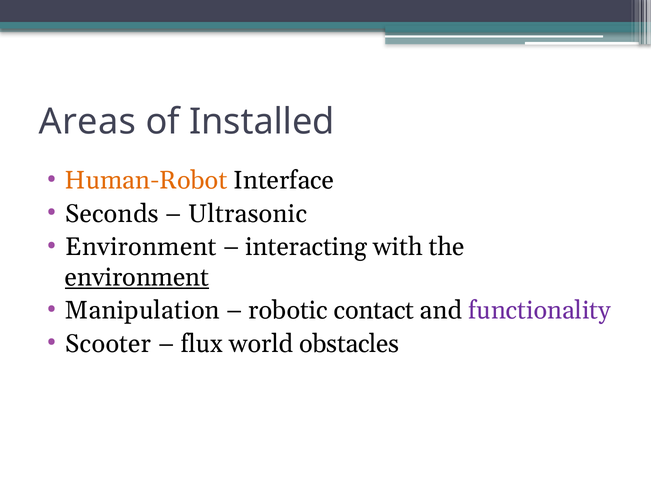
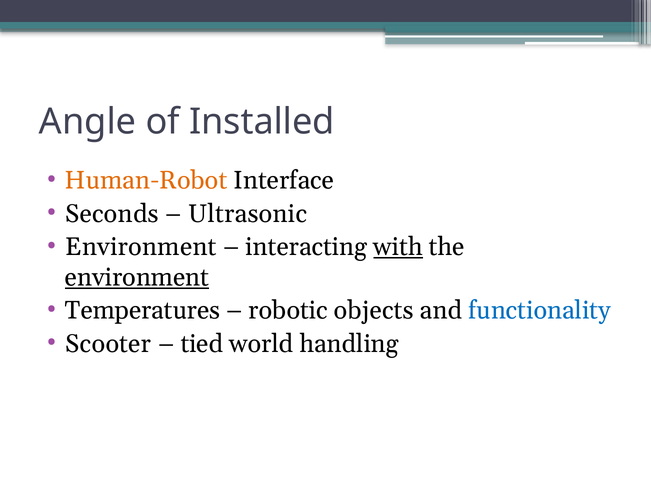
Areas: Areas -> Angle (88, 122)
with underline: none -> present (398, 247)
Manipulation: Manipulation -> Temperatures (143, 310)
contact: contact -> objects (374, 310)
functionality colour: purple -> blue (539, 310)
flux: flux -> tied (202, 343)
obstacles: obstacles -> handling (349, 343)
